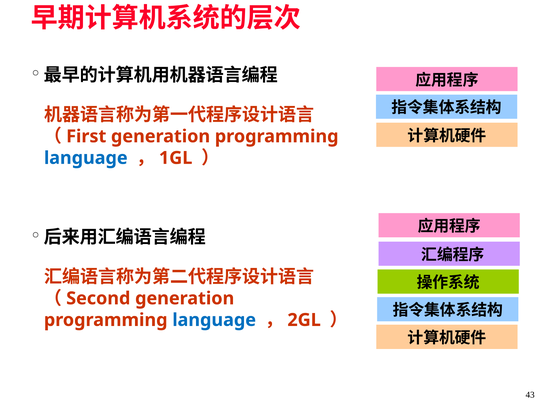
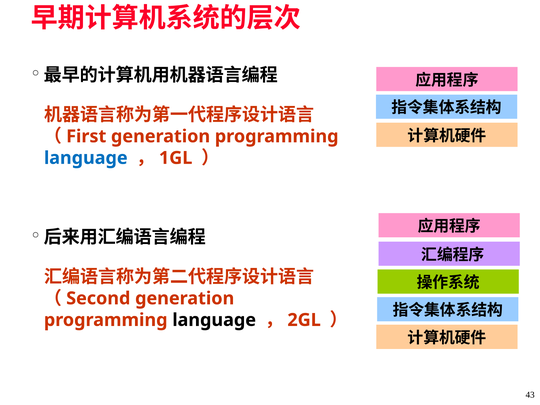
language colour: blue -> black (214, 320)
